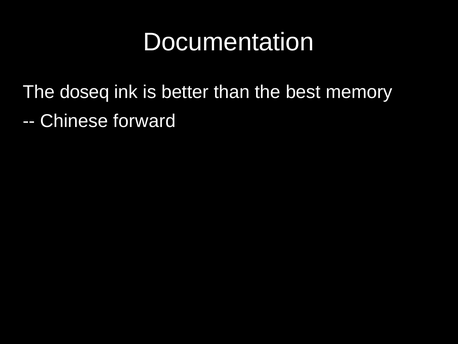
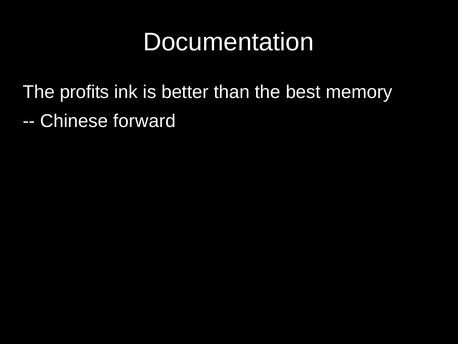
doseq: doseq -> profits (85, 92)
